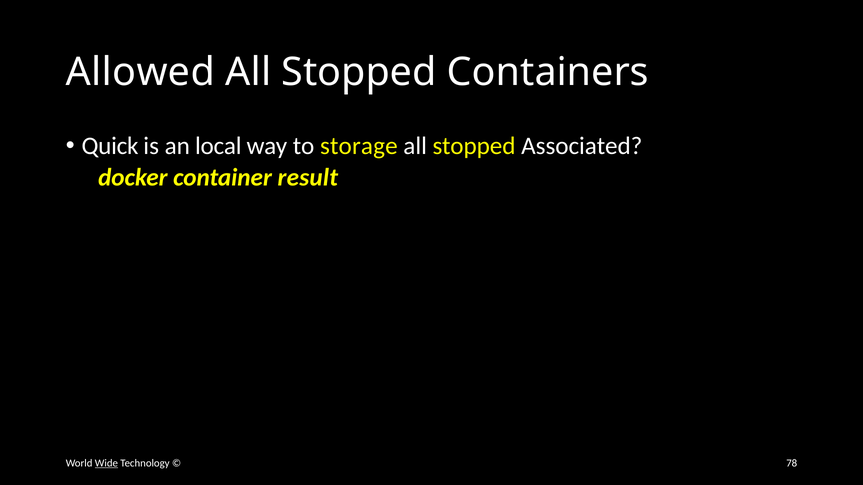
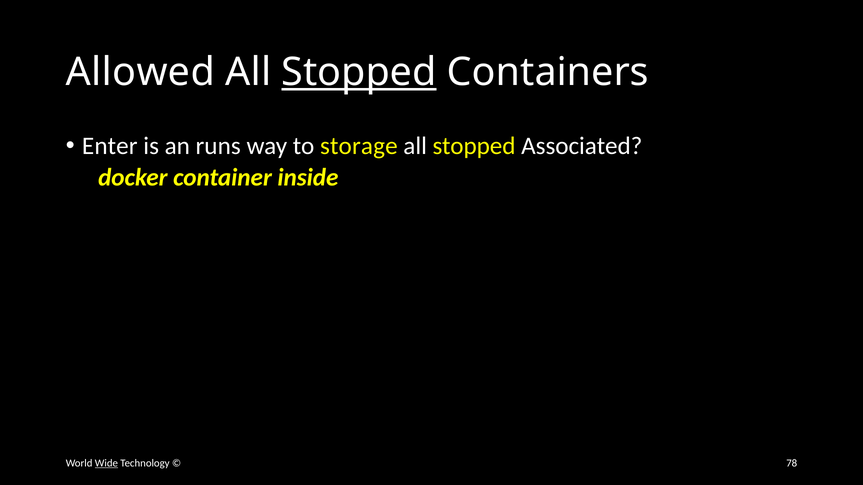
Stopped underline: none -> present (359, 72)
Quick: Quick -> Enter (110, 146)
local: local -> runs (218, 146)
result: result -> inside (308, 177)
